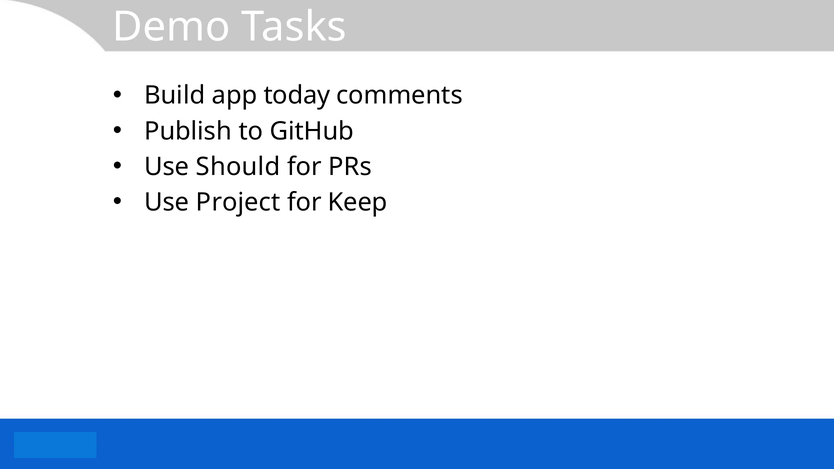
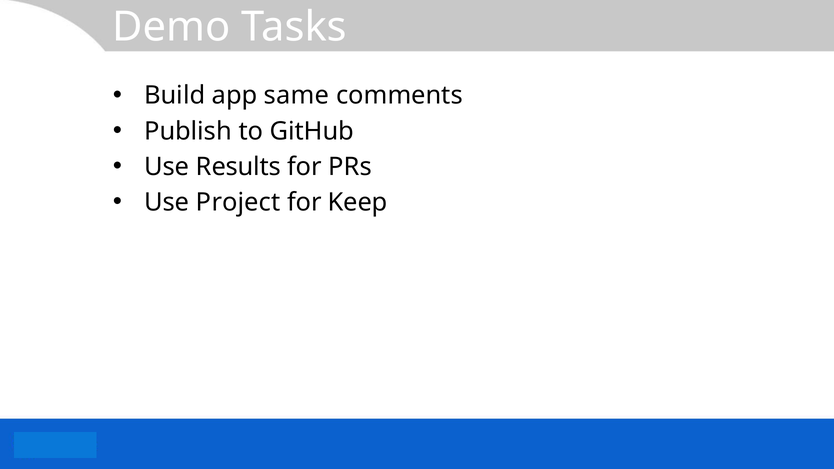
today: today -> same (297, 96)
Should: Should -> Results (238, 167)
